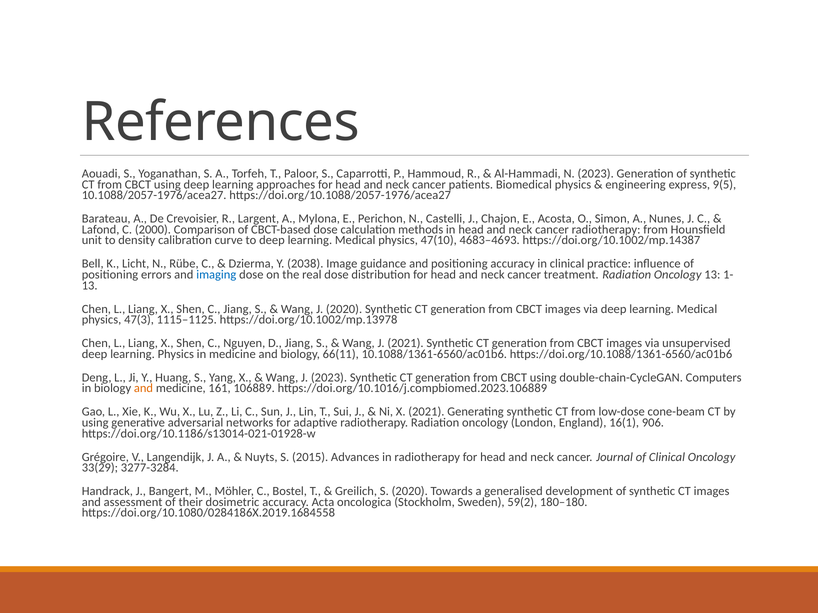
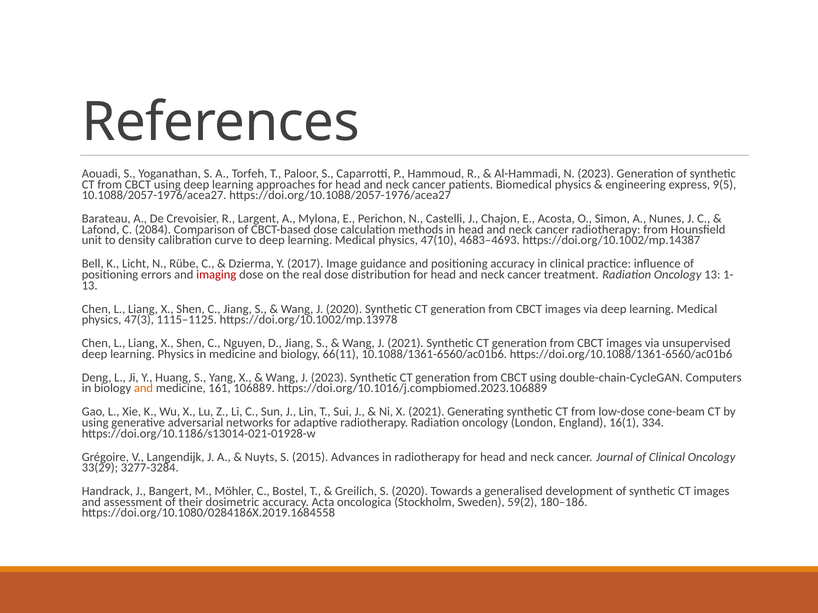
2000: 2000 -> 2084 (153, 230)
2038: 2038 -> 2017 (305, 264)
imaging colour: blue -> red (216, 275)
906: 906 -> 334 (653, 423)
180–180: 180–180 -> 180–186 (564, 502)
